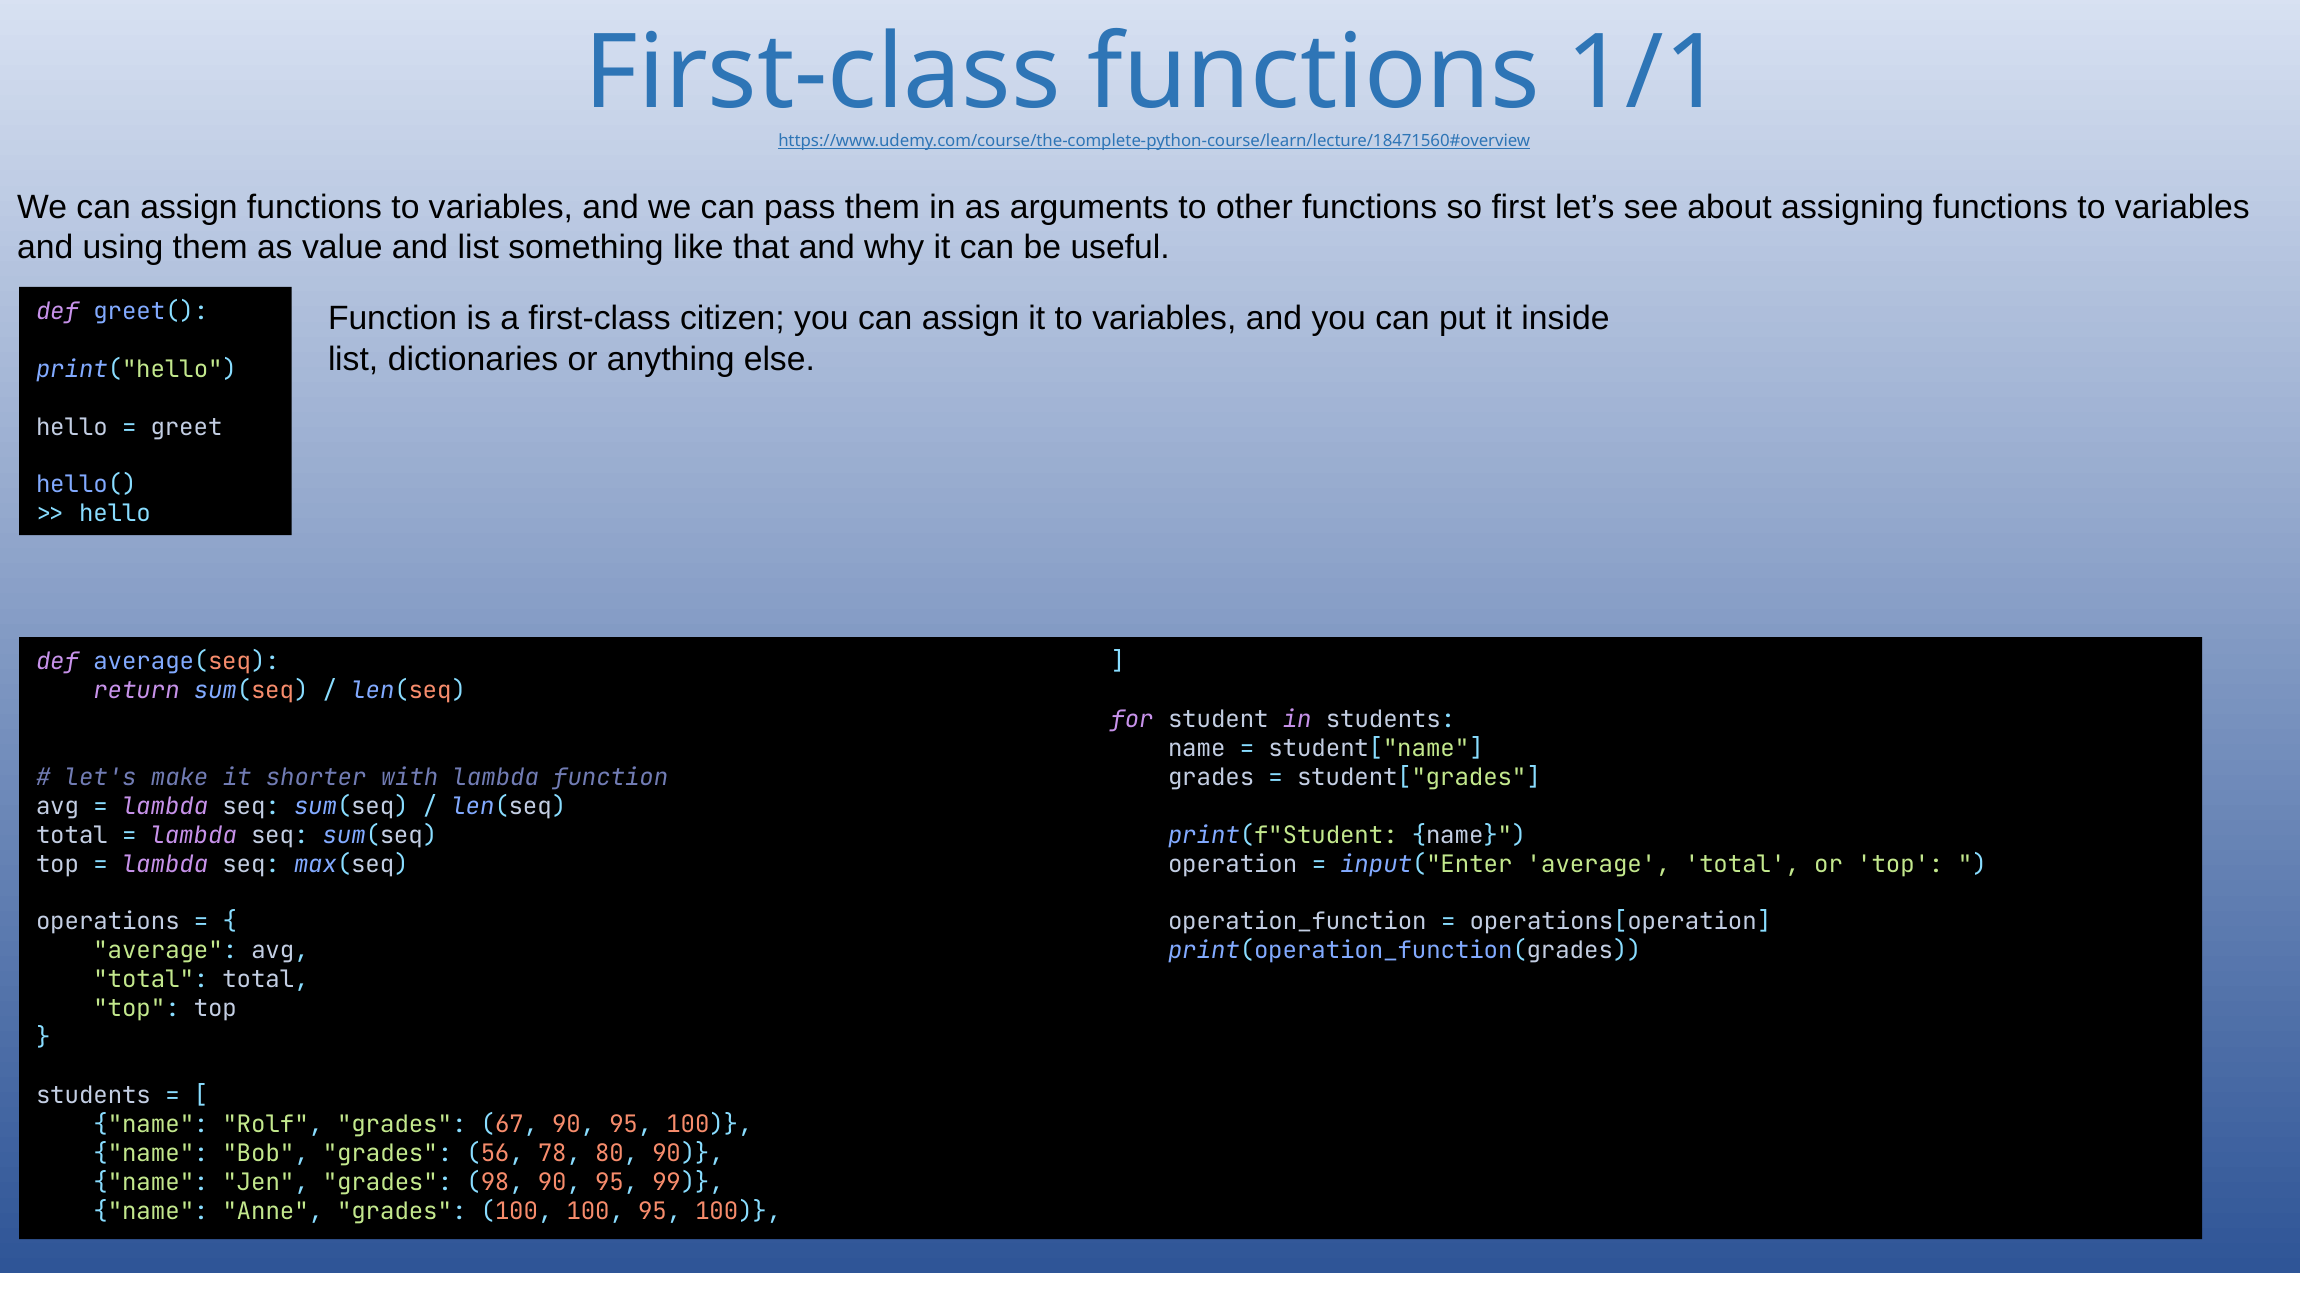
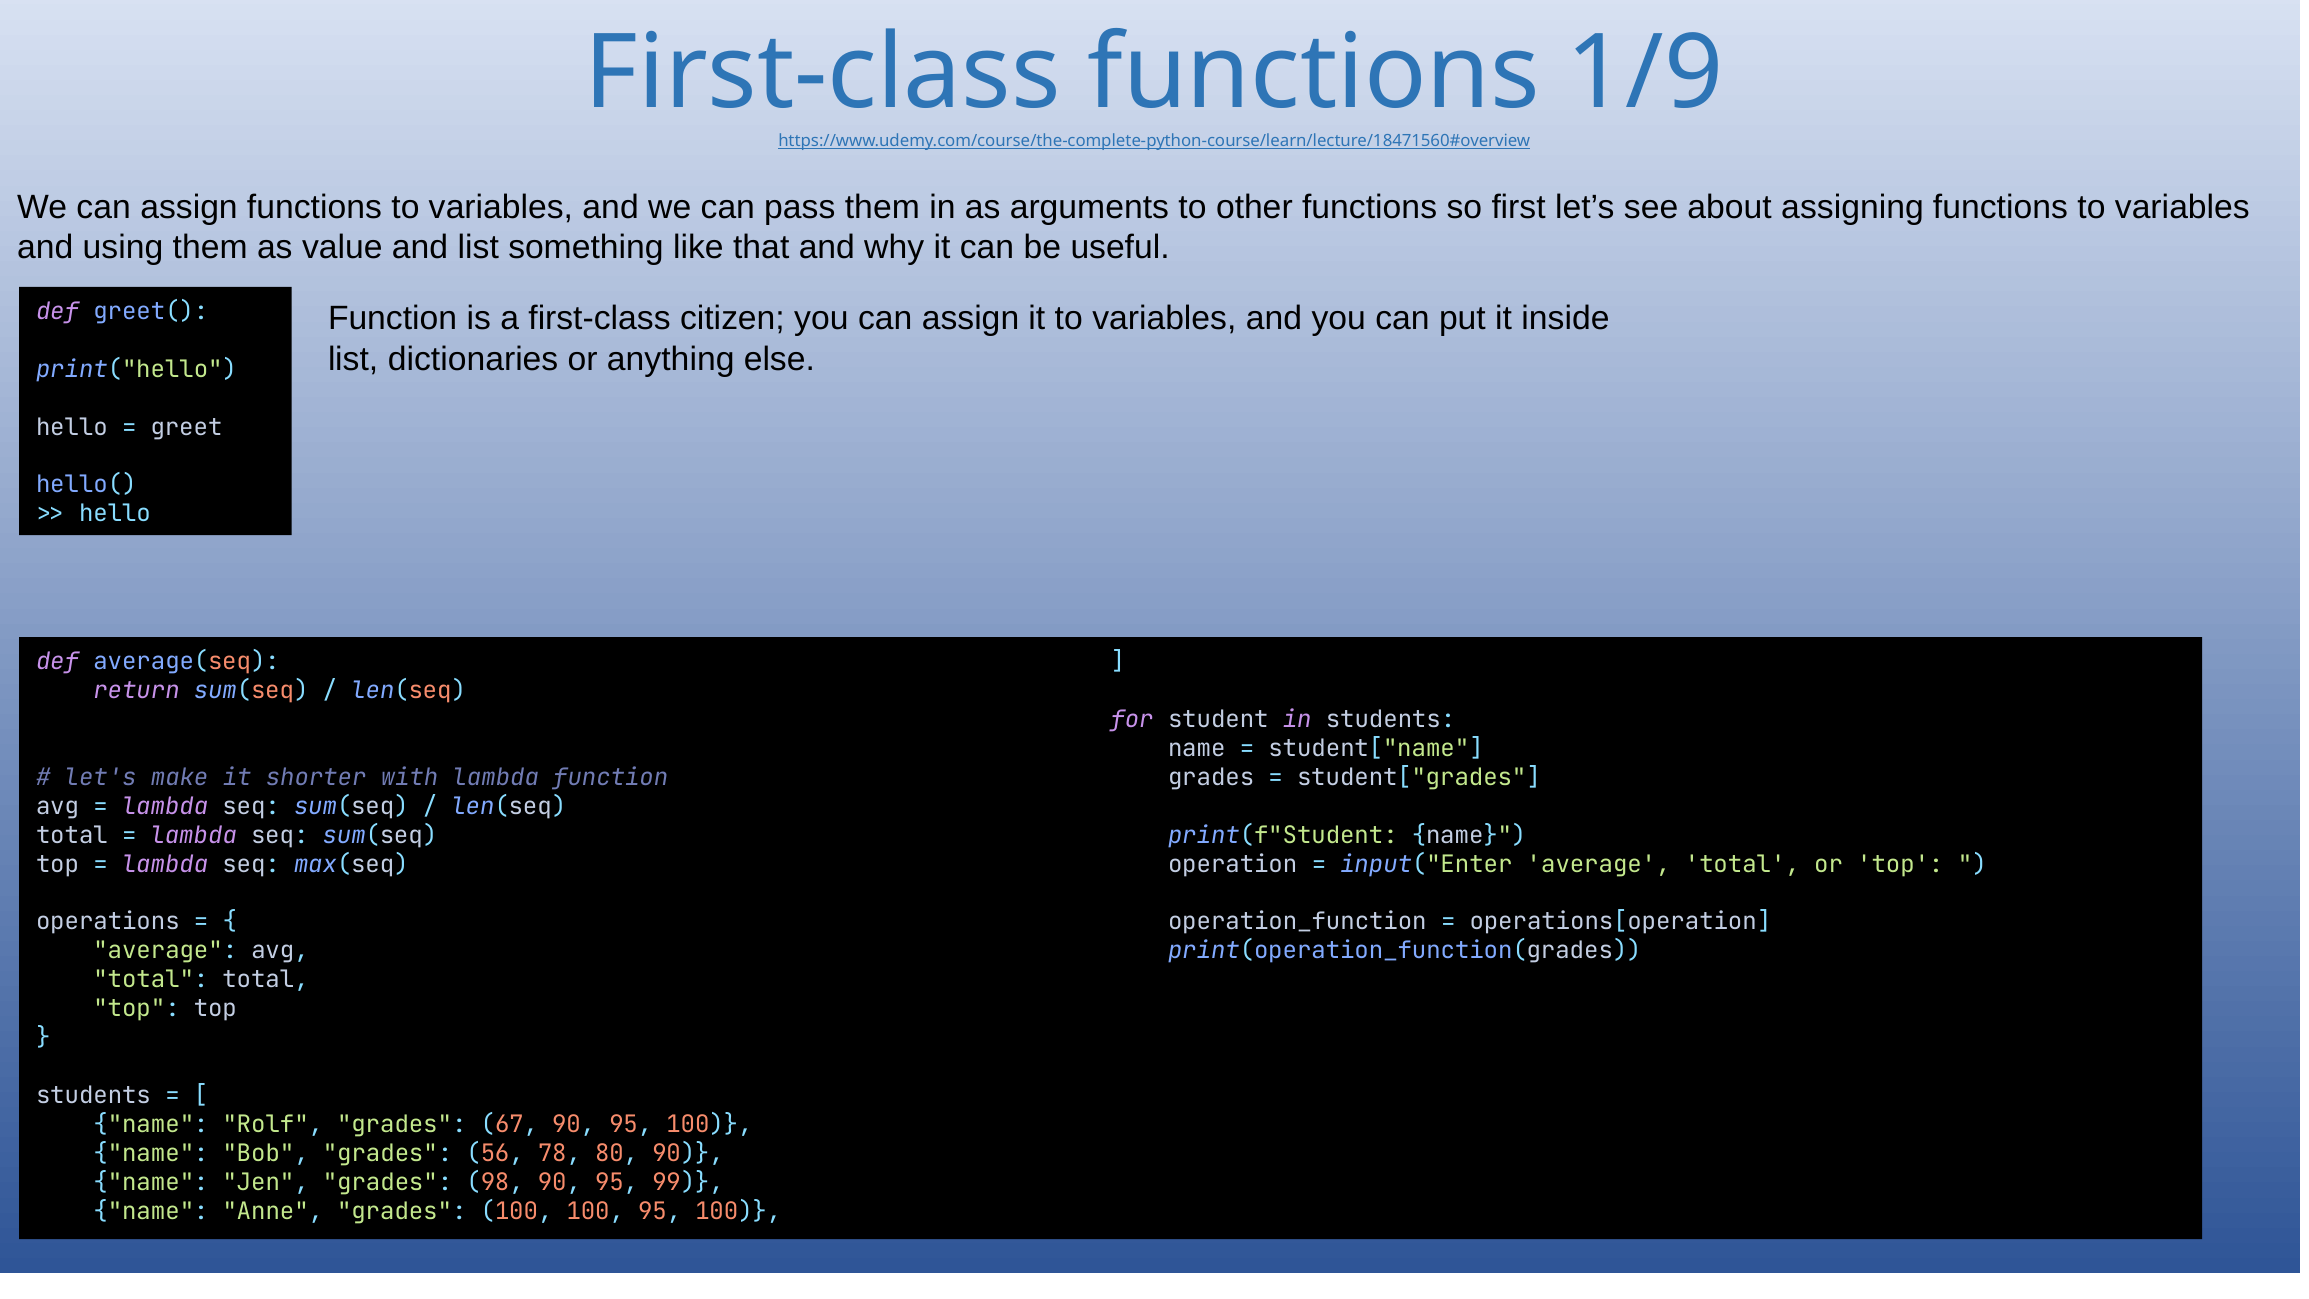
1/1: 1/1 -> 1/9 (1645, 73)
